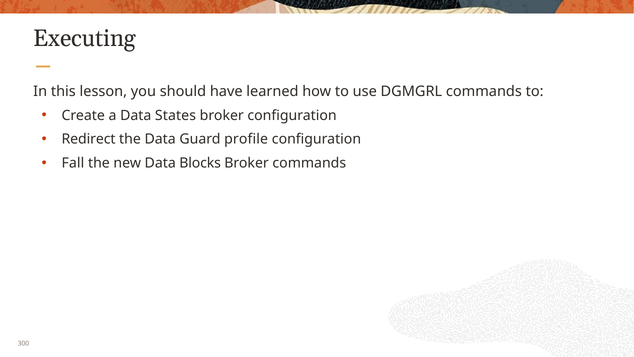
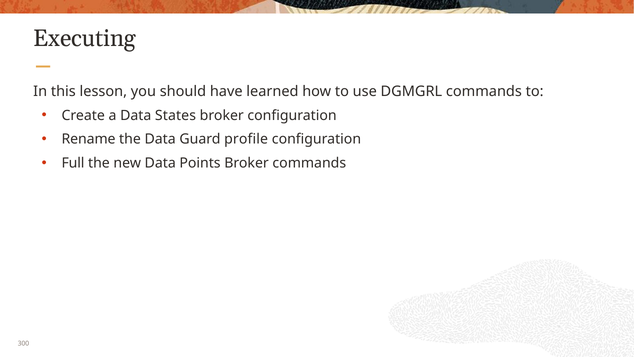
Redirect: Redirect -> Rename (89, 139)
Fall: Fall -> Full (73, 163)
Blocks: Blocks -> Points (200, 163)
